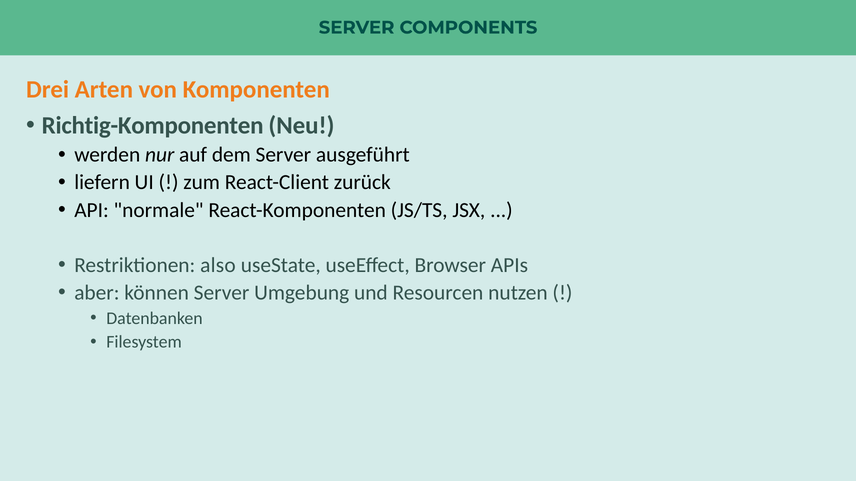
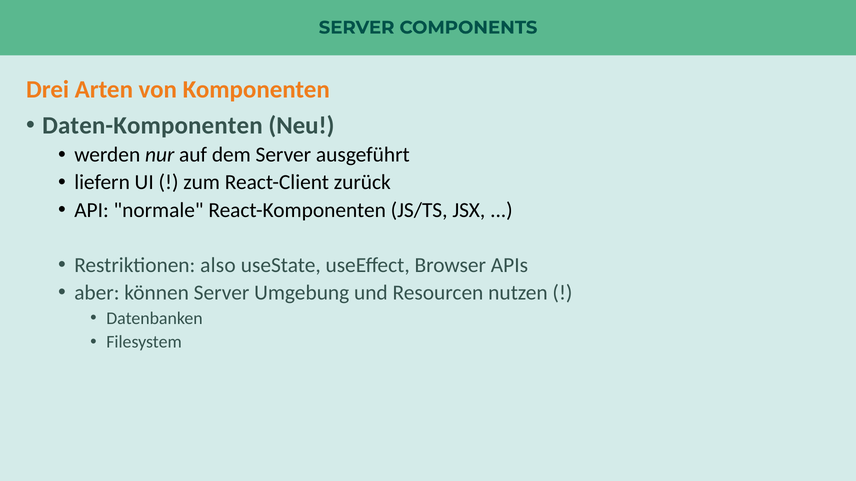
Richtig-Komponenten: Richtig-Komponenten -> Daten-Komponenten (152, 126)
